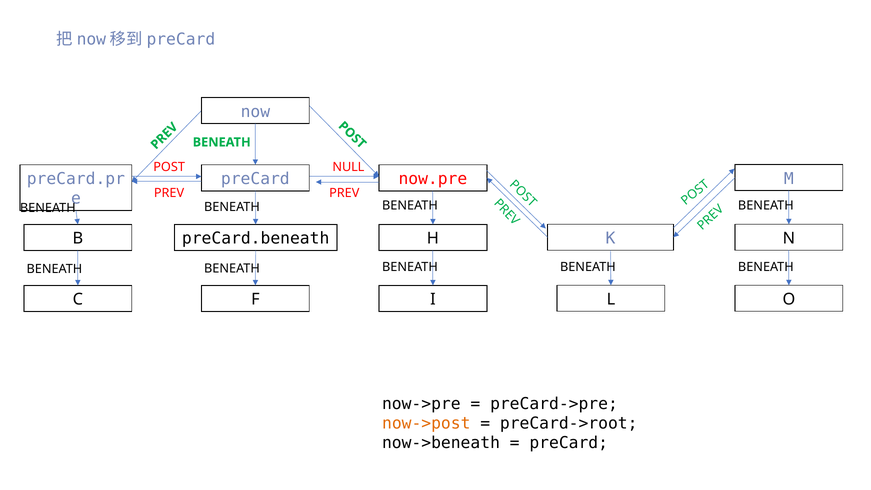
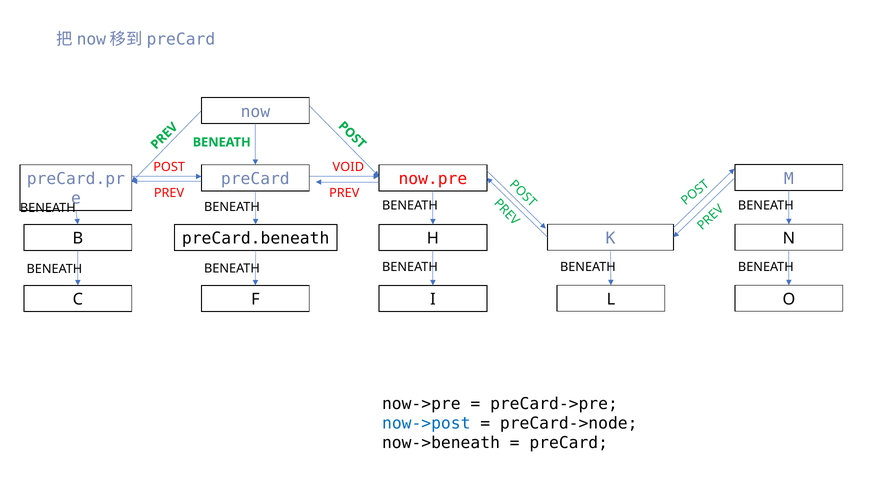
NULL: NULL -> VOID (348, 167)
now->post colour: orange -> blue (426, 423)
preCard->root: preCard->root -> preCard->node (569, 423)
